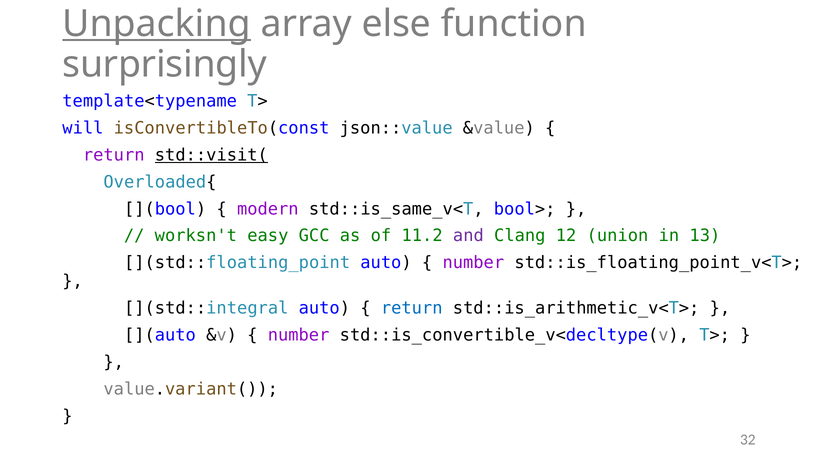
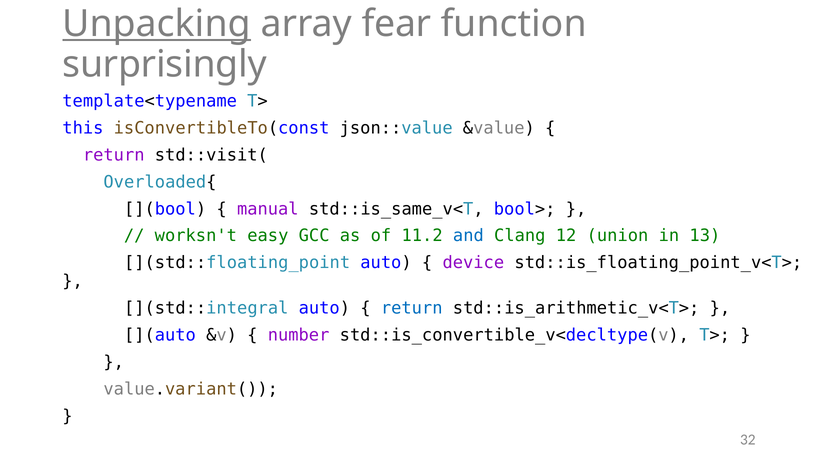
else: else -> fear (396, 24)
will: will -> this (83, 128)
std::visit( underline: present -> none (211, 155)
modern: modern -> manual (268, 209)
and colour: purple -> blue (468, 236)
number: number -> device (473, 263)
